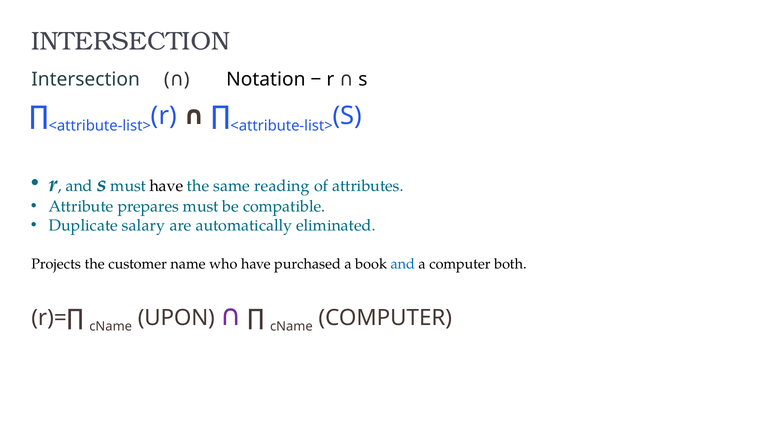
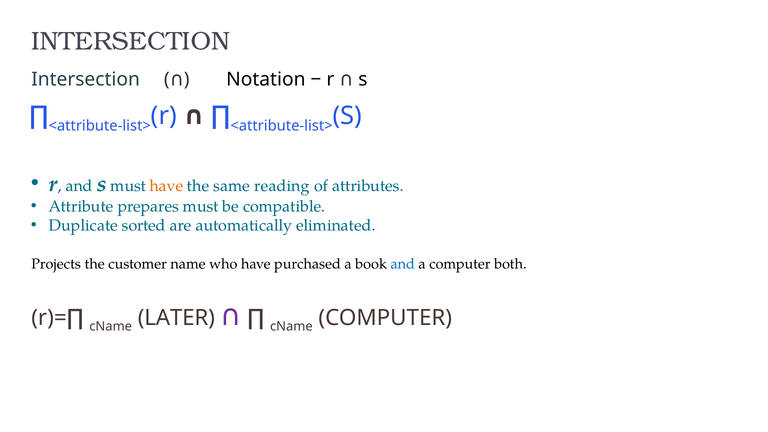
have colour: black -> orange (167, 186)
salary: salary -> sorted (144, 226)
UPON: UPON -> LATER (176, 318)
